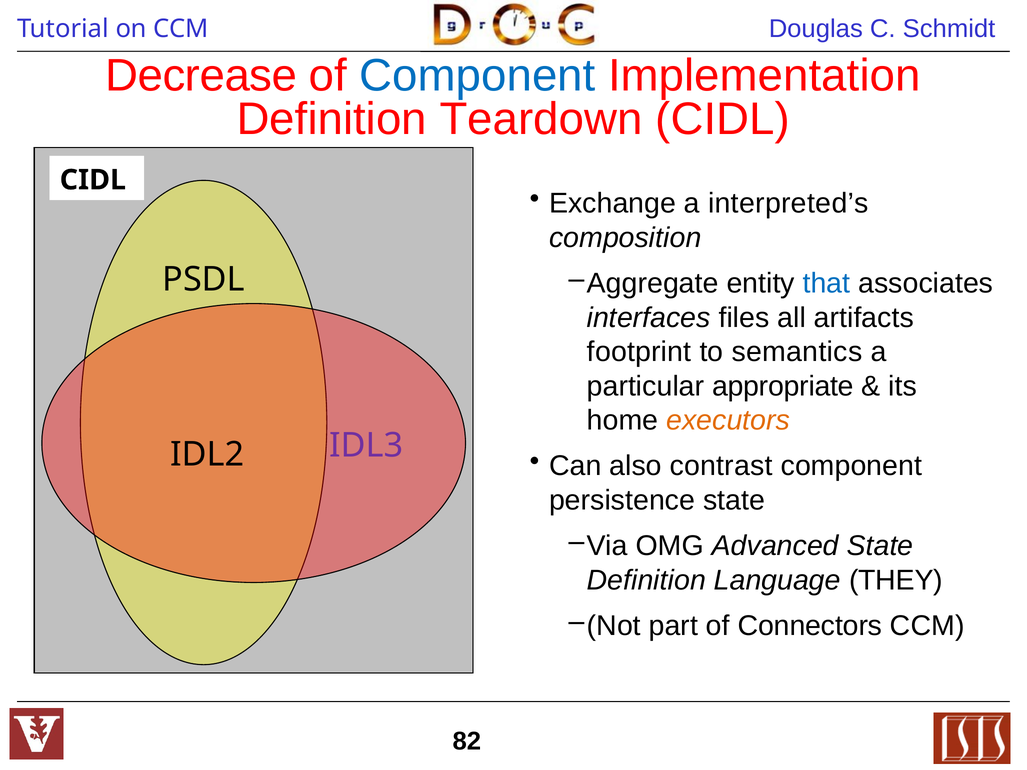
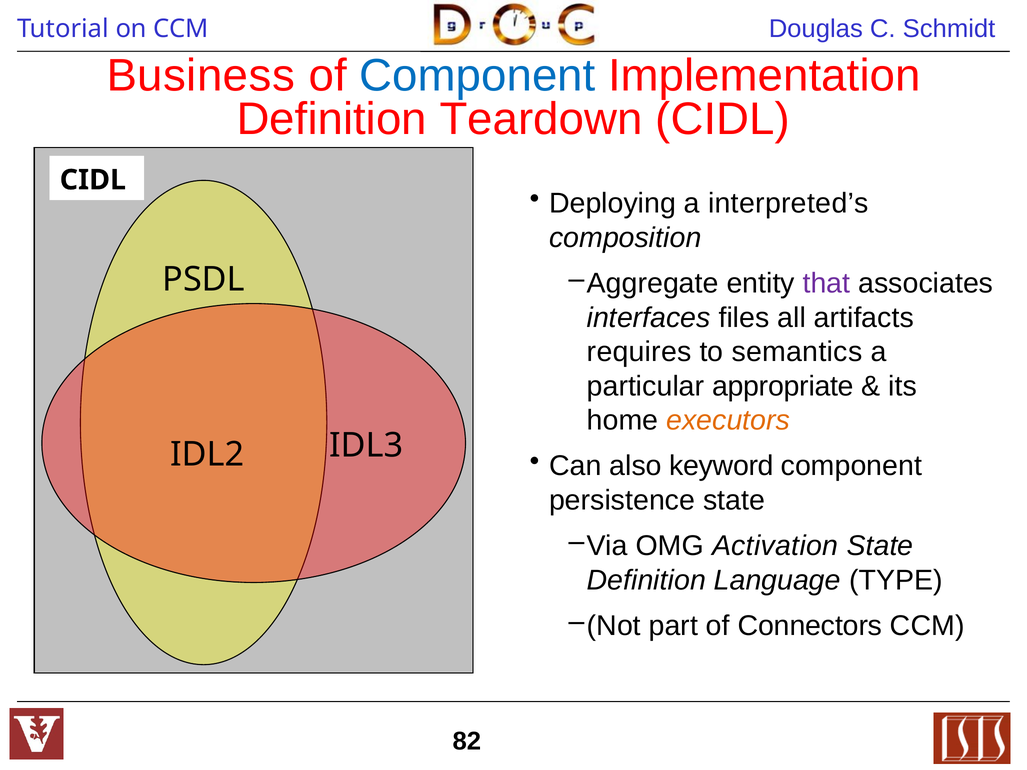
Decrease: Decrease -> Business (201, 76)
Exchange: Exchange -> Deploying (613, 204)
that colour: blue -> purple (826, 284)
footprint: footprint -> requires (639, 352)
IDL3 colour: purple -> black (366, 446)
contrast: contrast -> keyword (721, 466)
Advanced: Advanced -> Activation (775, 546)
THEY: THEY -> TYPE (896, 580)
